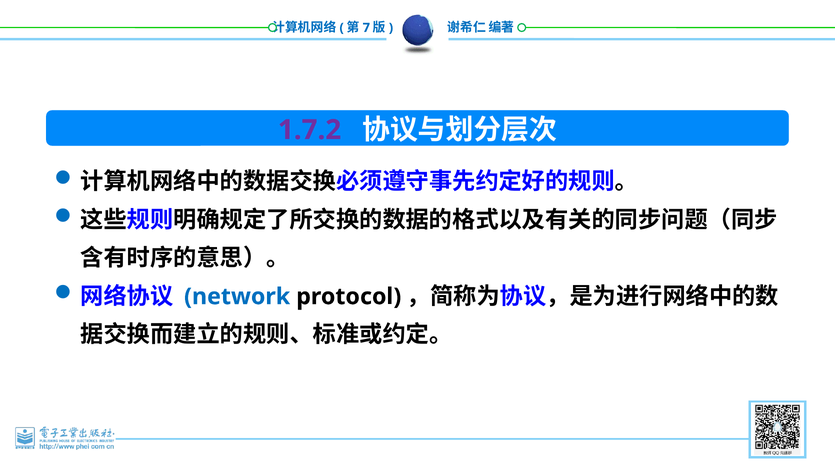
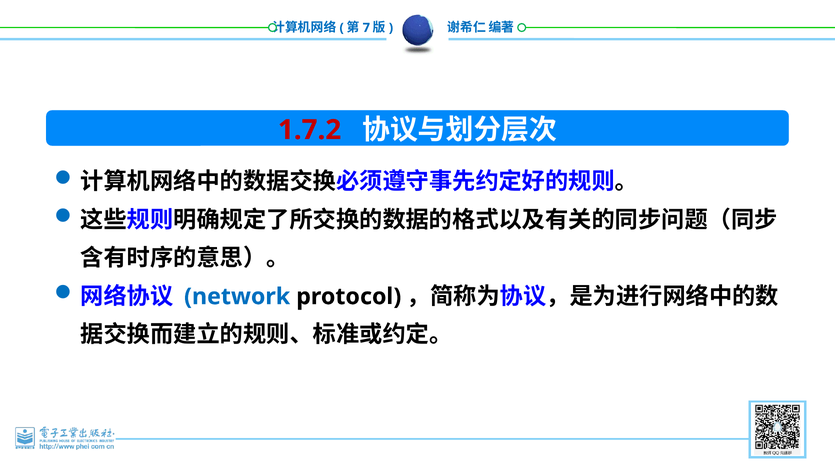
1.7.2 colour: purple -> red (310, 130)
